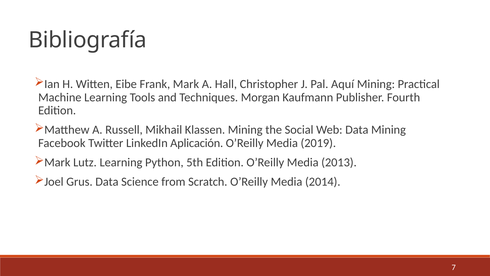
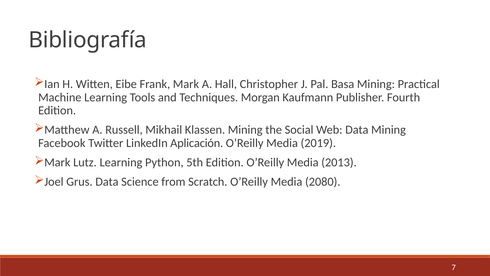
Aquí: Aquí -> Basa (343, 84)
2014: 2014 -> 2080 (323, 182)
